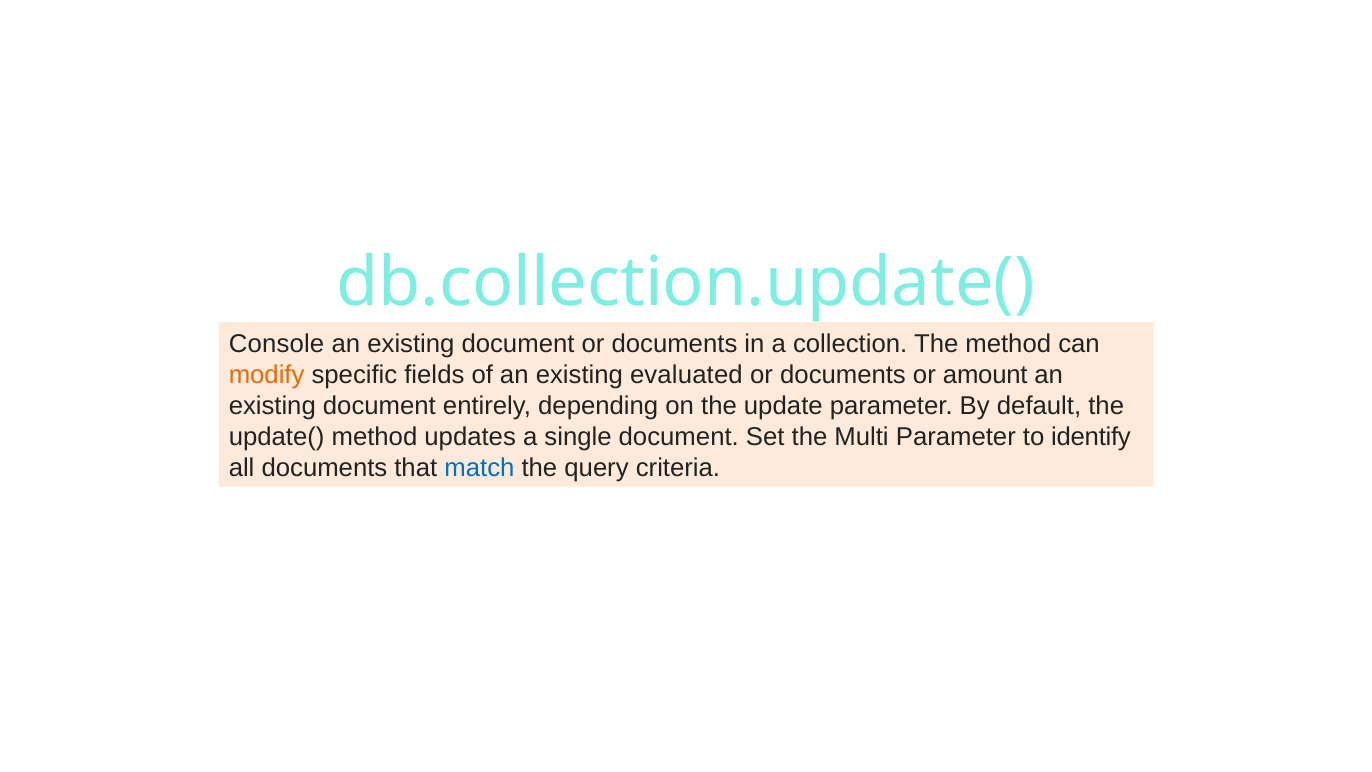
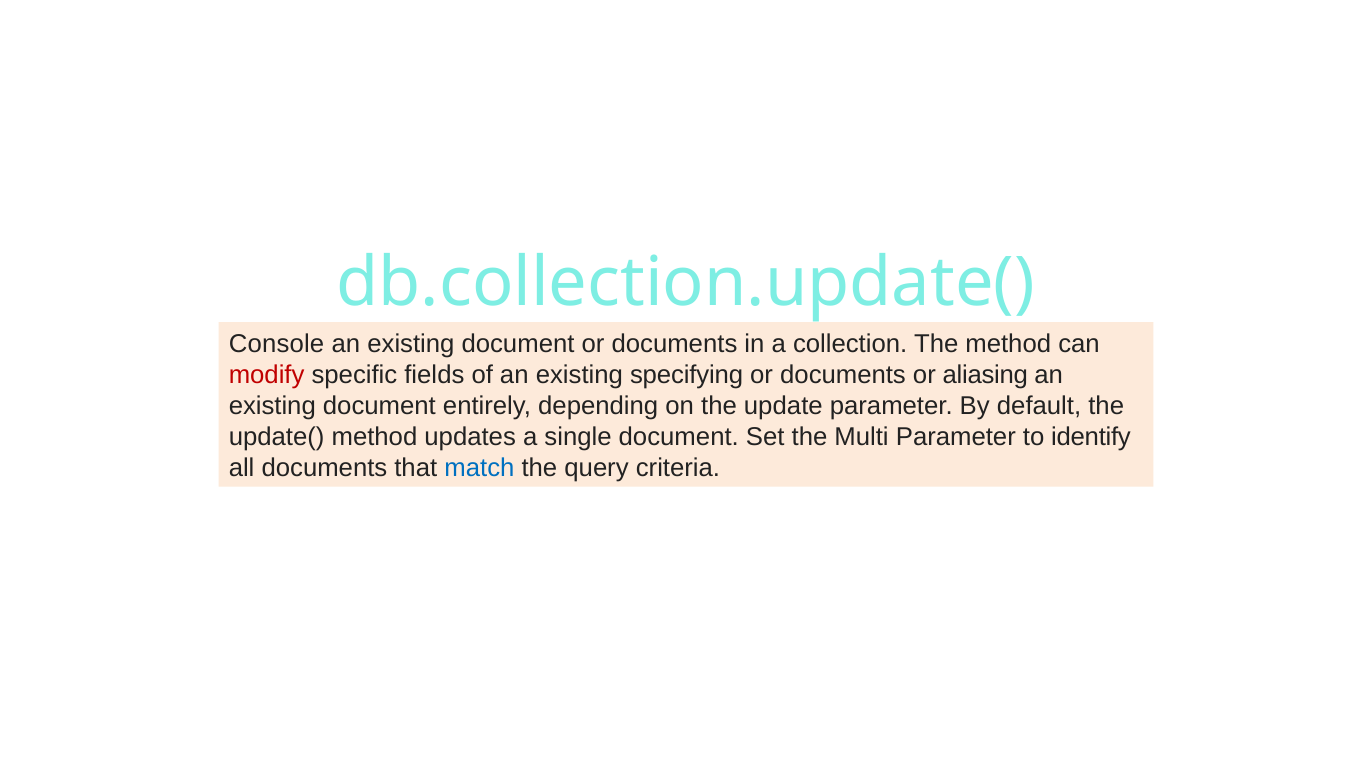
modify colour: orange -> red (267, 375)
evaluated: evaluated -> specifying (687, 375)
amount: amount -> aliasing (985, 375)
